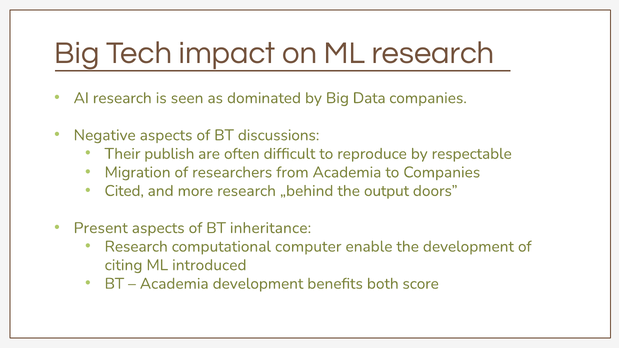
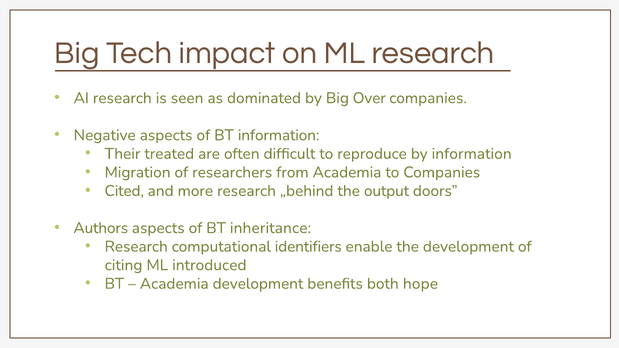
Data: Data -> Over (369, 98)
BT discussions: discussions -> information (279, 135)
publish: publish -> treated (169, 154)
by respectable: respectable -> information (472, 154)
Present: Present -> Authors (101, 228)
computer: computer -> identifiers (308, 247)
score: score -> hope (420, 284)
